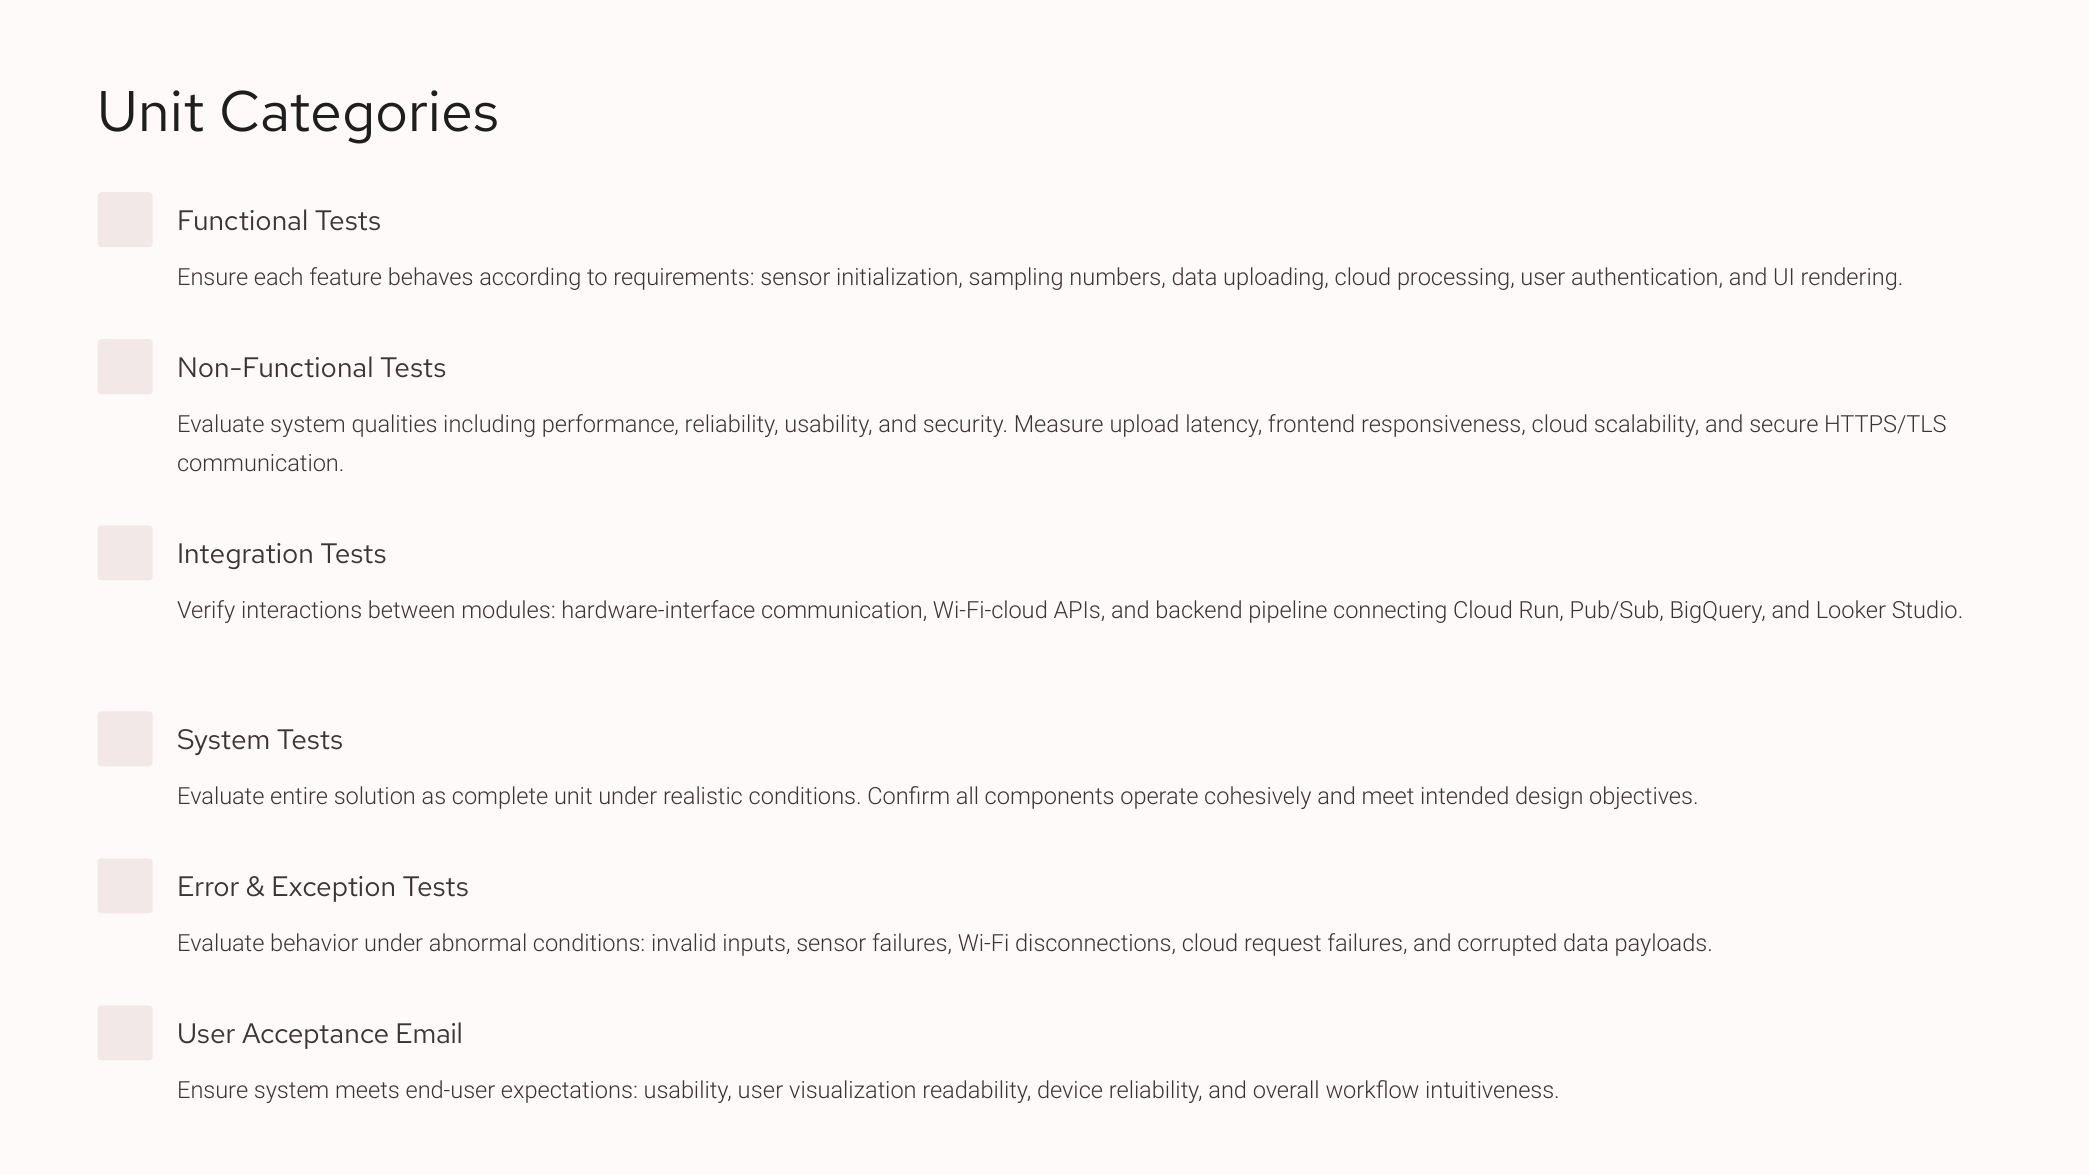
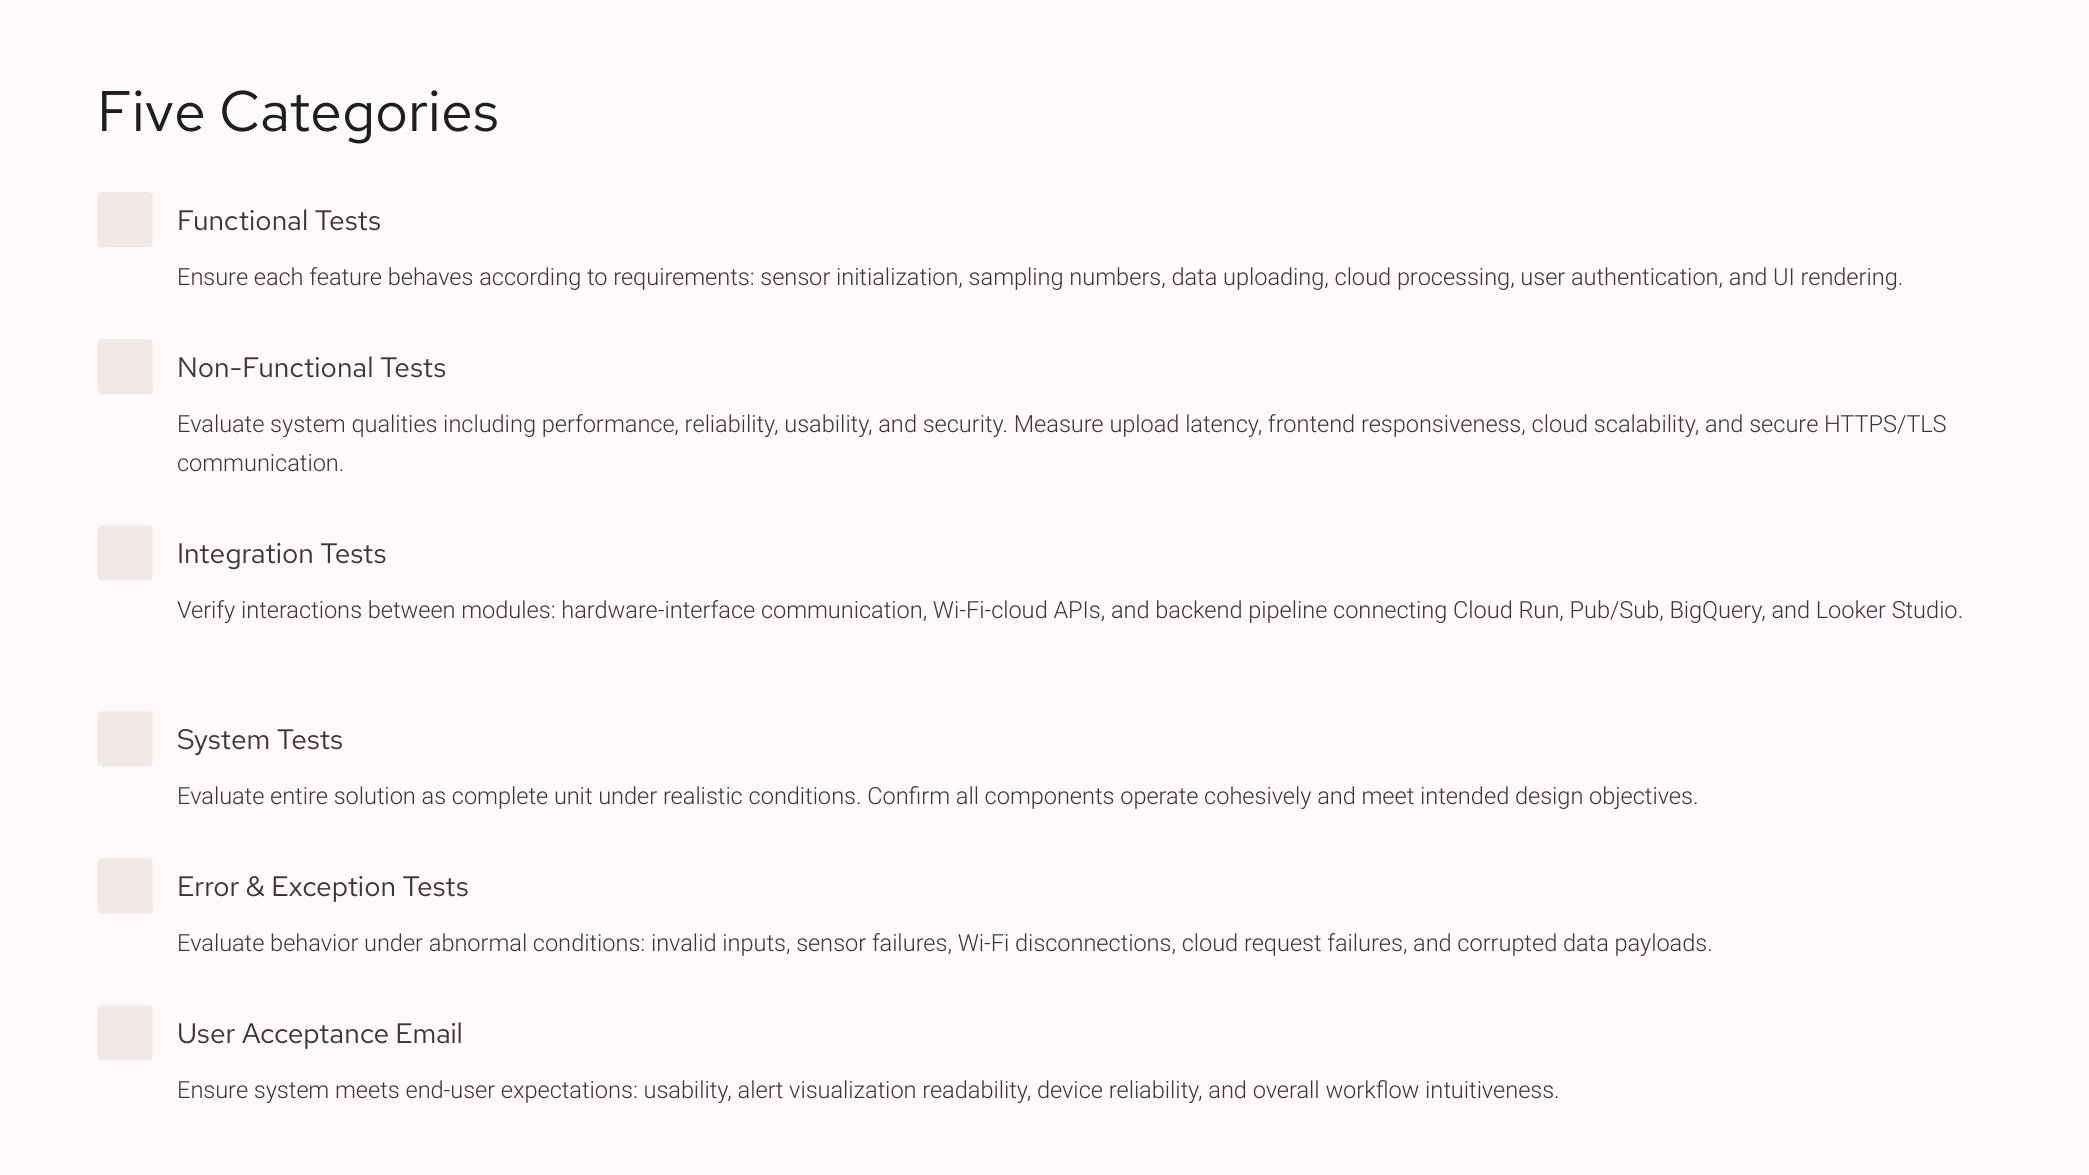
Unit: Unit -> Five (152, 113)
usability user: user -> alert (760, 1091)
